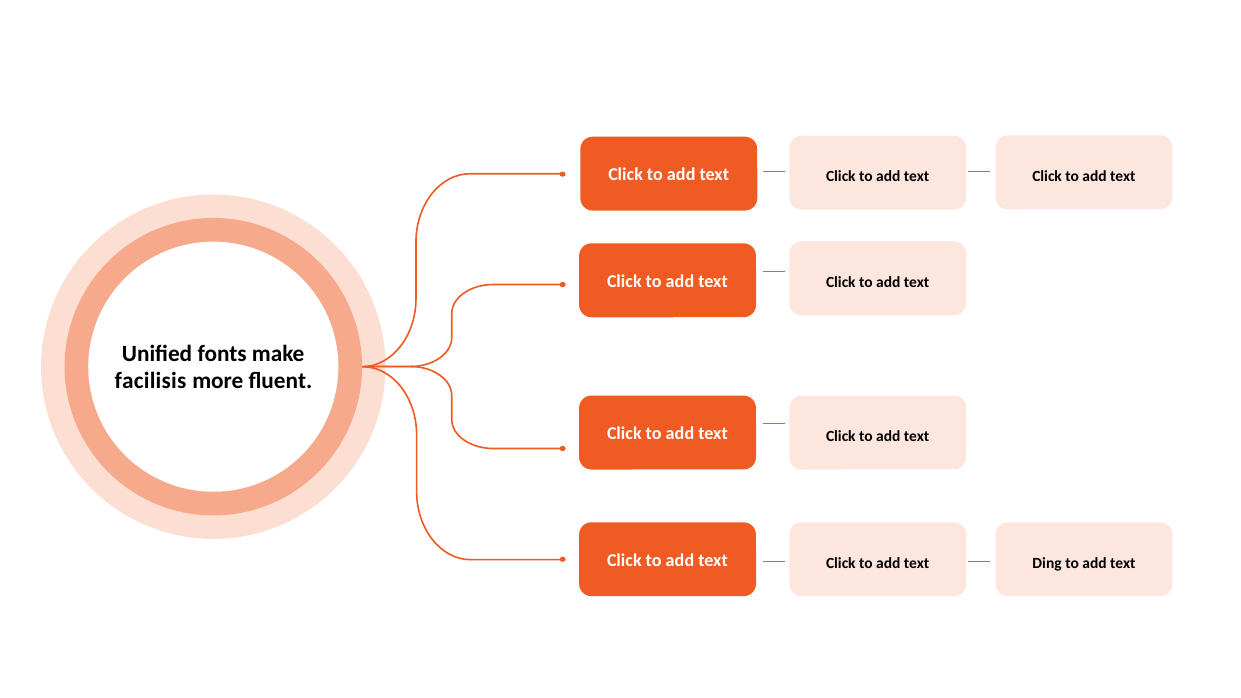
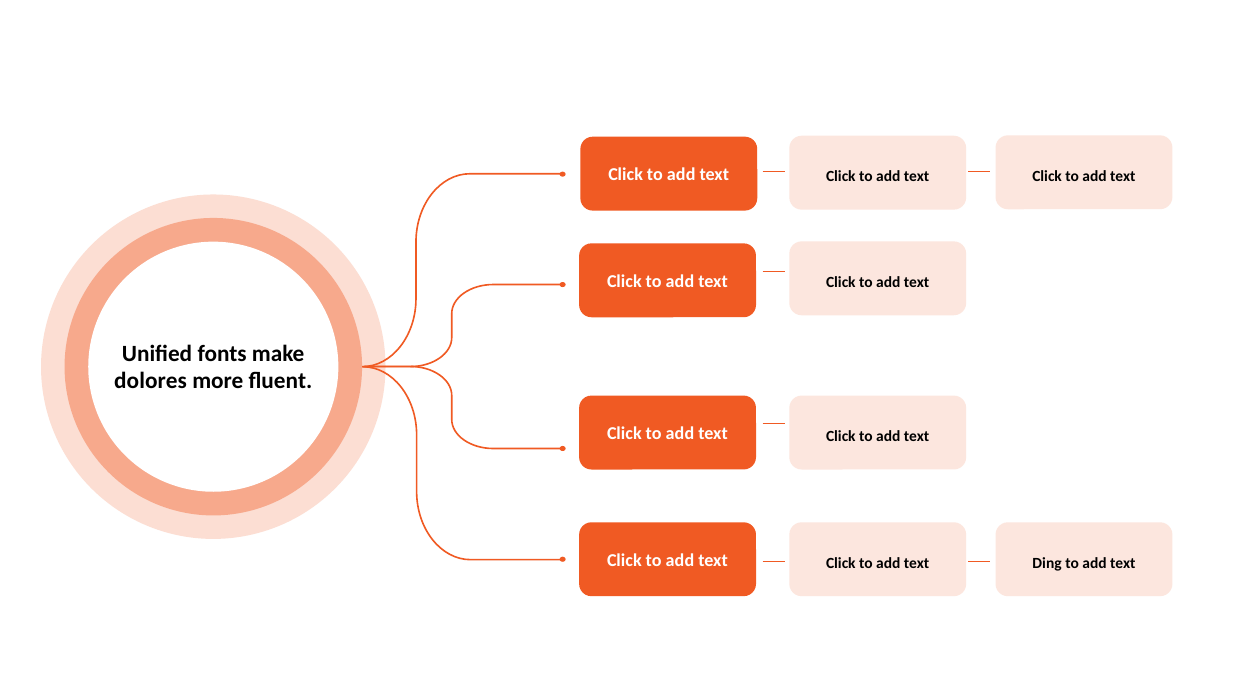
facilisis: facilisis -> dolores (151, 381)
